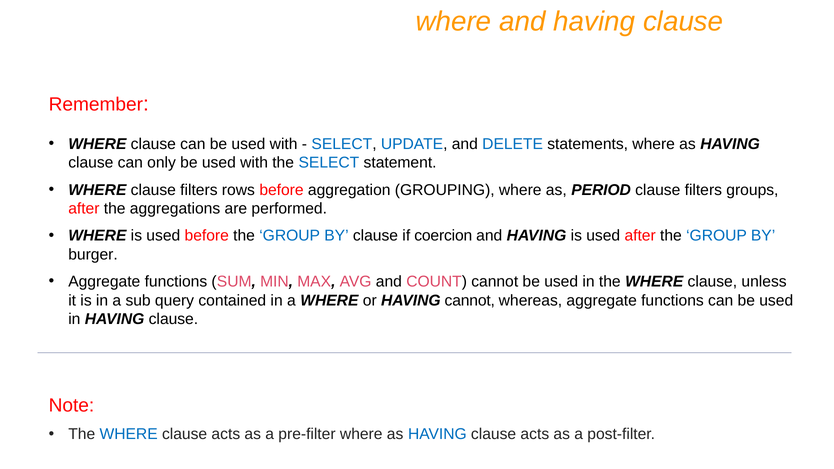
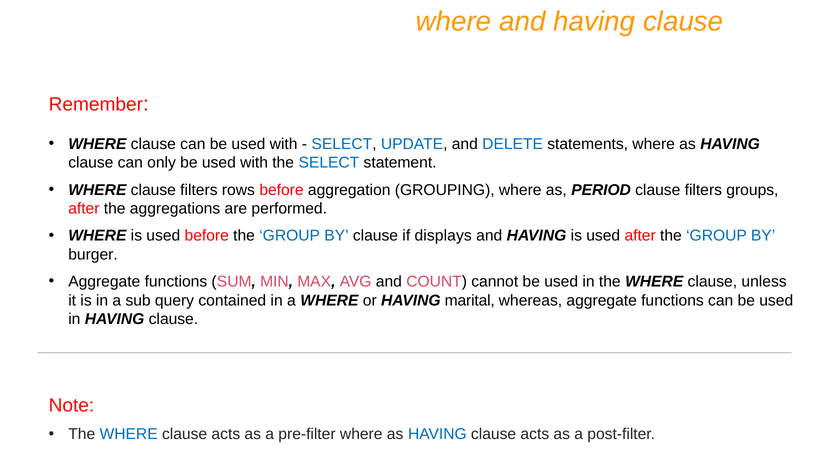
coercion: coercion -> displays (443, 236)
HAVING cannot: cannot -> marital (470, 300)
